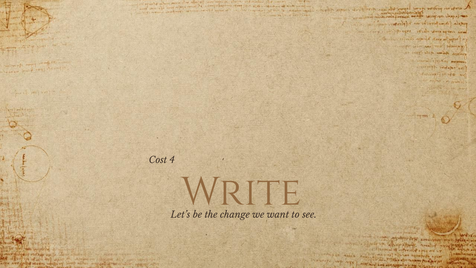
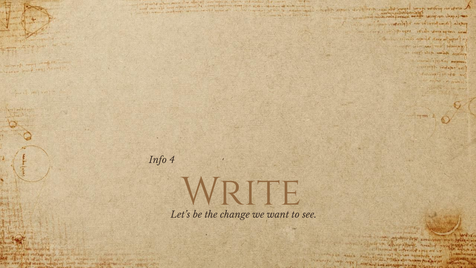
Cost: Cost -> Info (158, 160)
